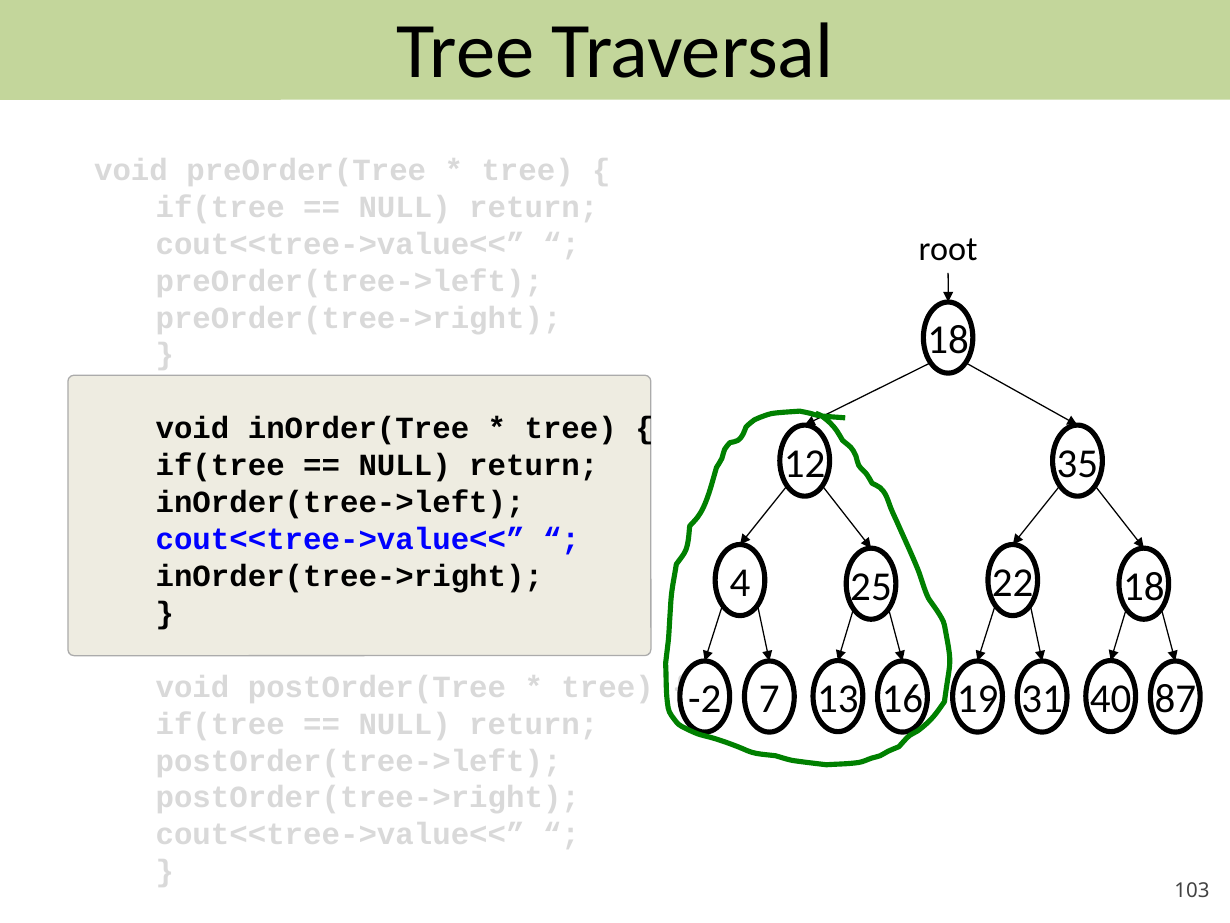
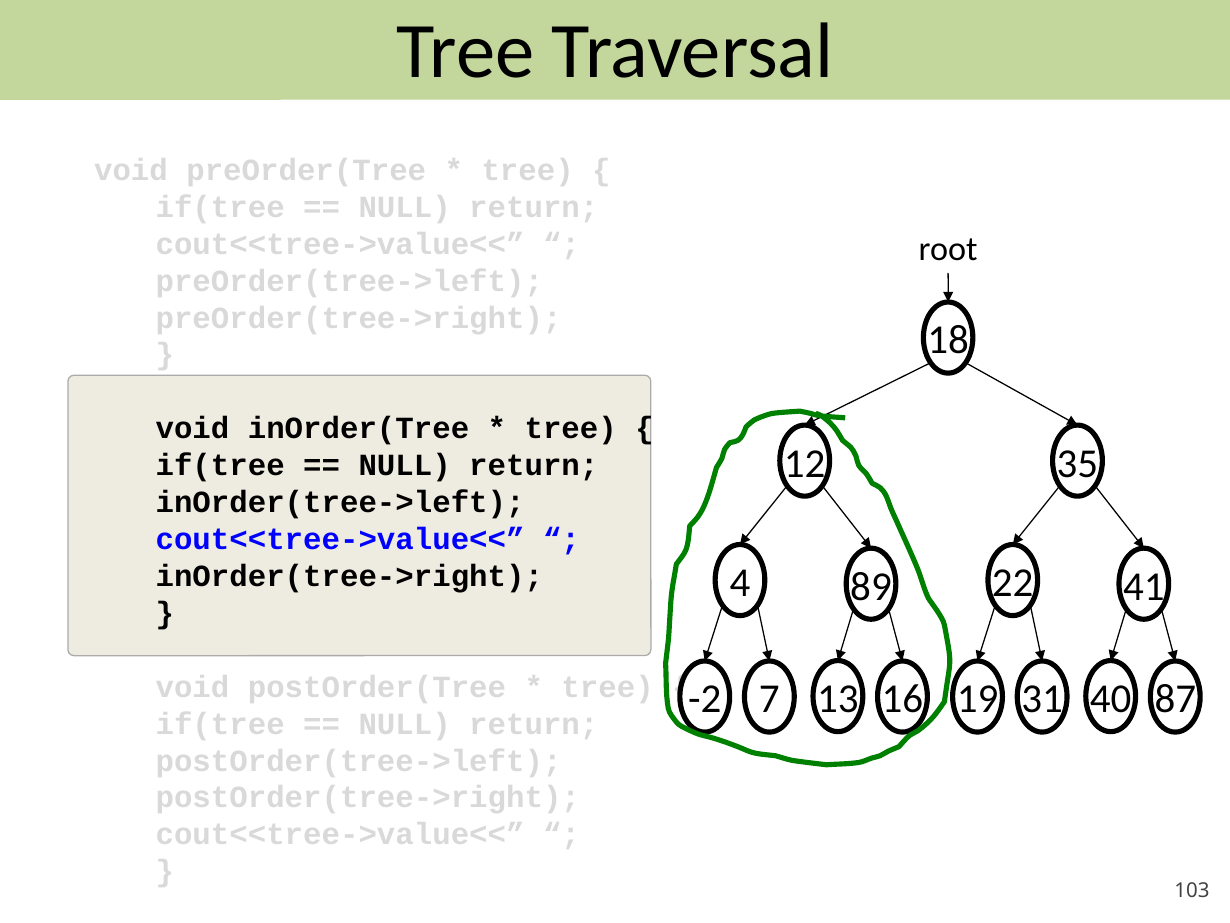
25: 25 -> 89 (871, 586)
22 18: 18 -> 41 (1144, 586)
